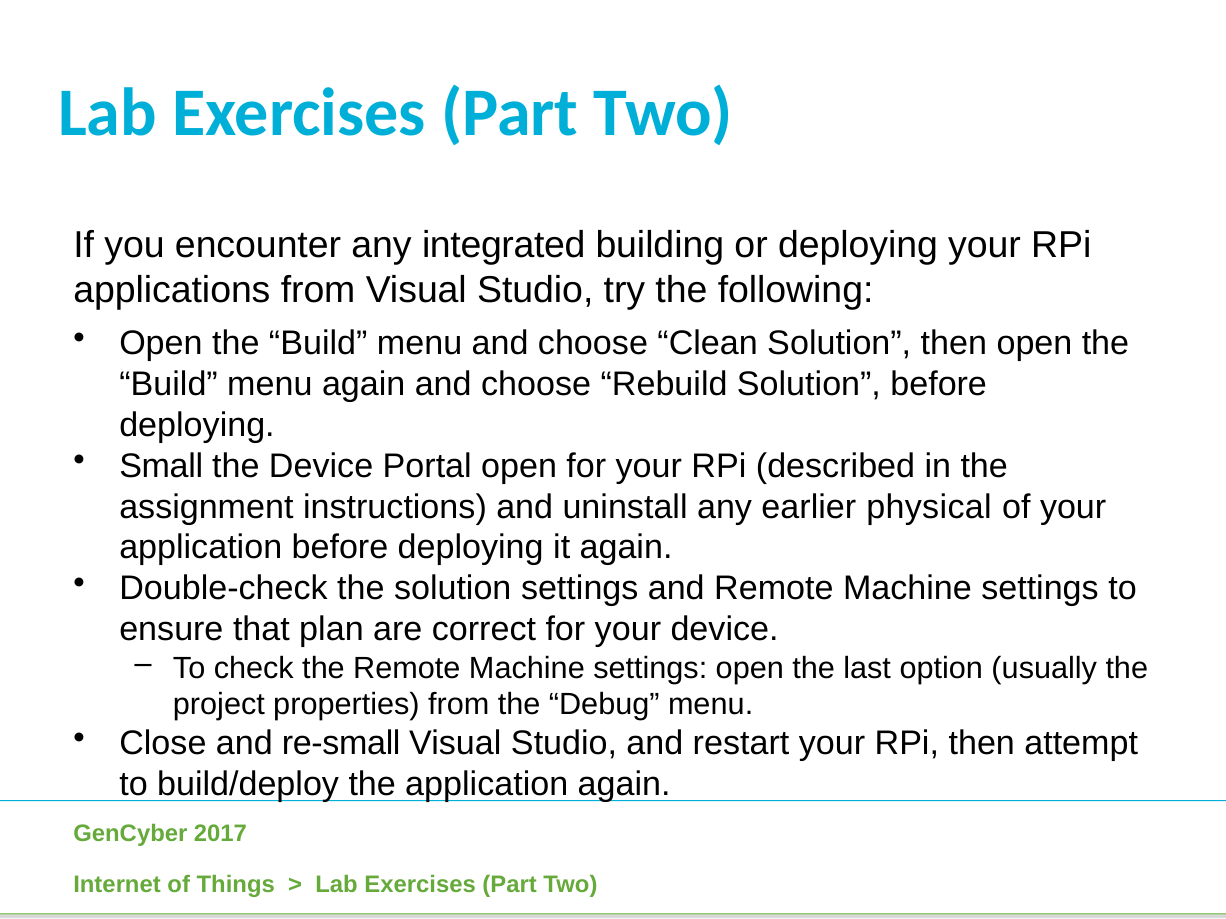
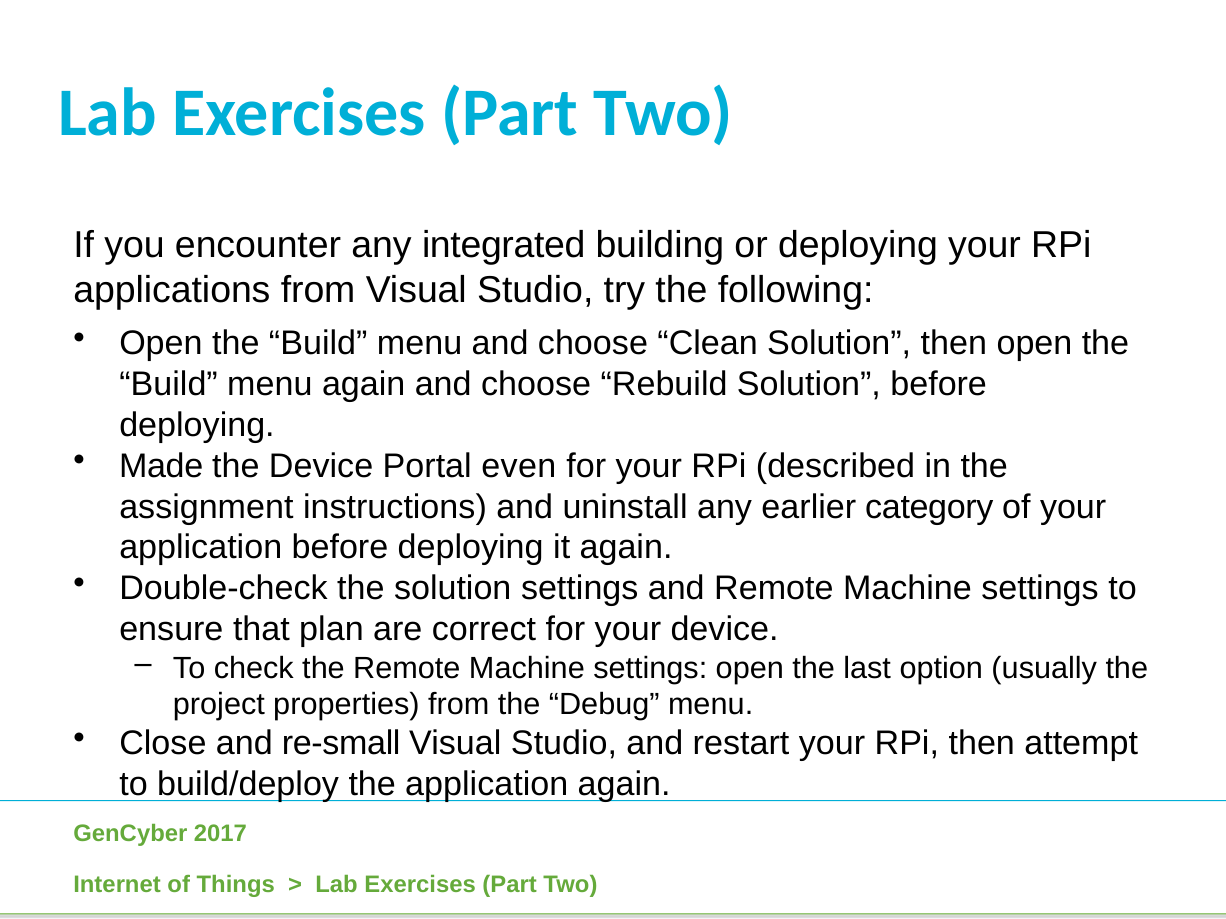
Small: Small -> Made (161, 466)
Portal open: open -> even (519, 466)
physical: physical -> category (929, 507)
